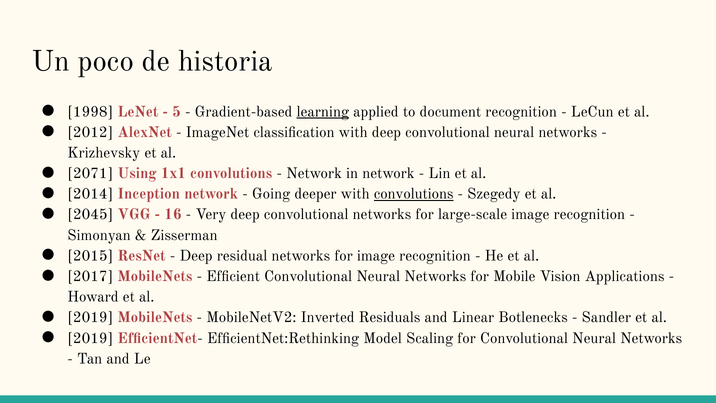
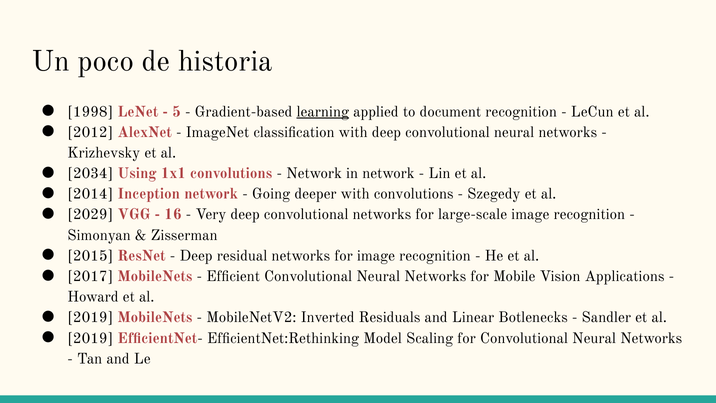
2071: 2071 -> 2034 (90, 173)
convolutions underline: present -> none (414, 194)
2045: 2045 -> 2029 (90, 214)
